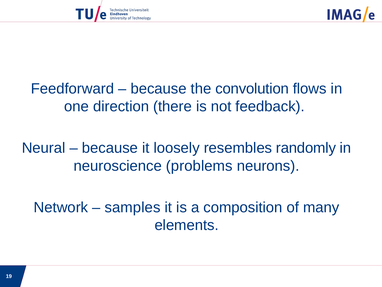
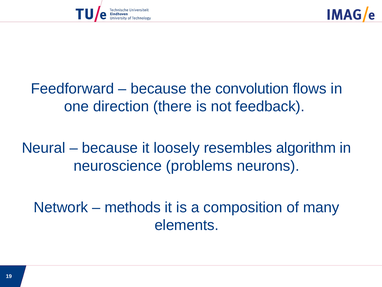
randomly: randomly -> algorithm (306, 148)
samples: samples -> methods (133, 207)
